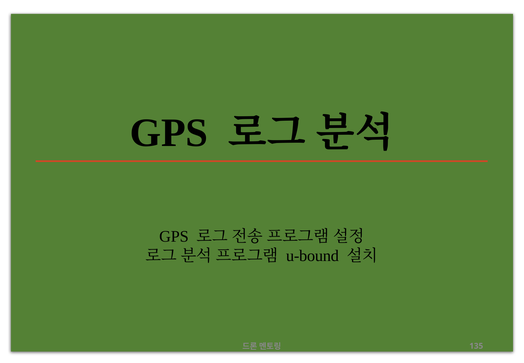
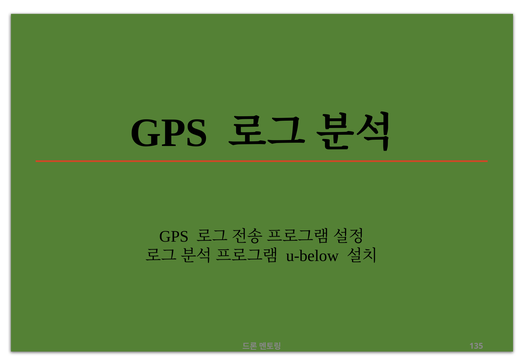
u-bound: u-bound -> u-below (312, 256)
